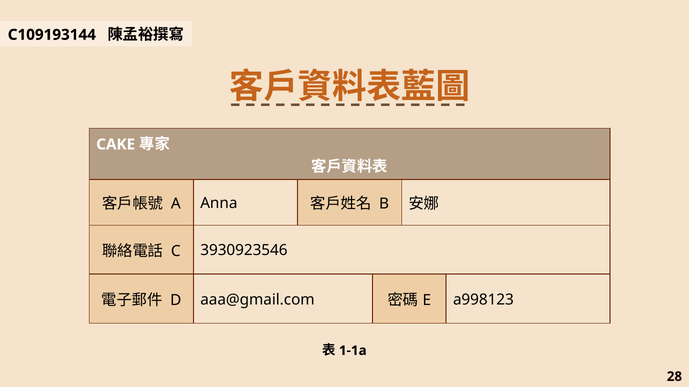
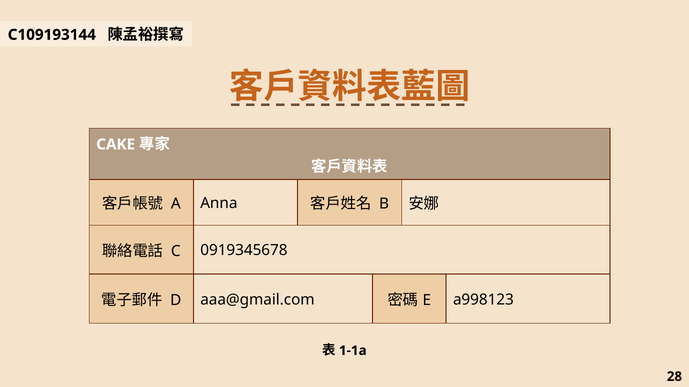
3930923546: 3930923546 -> 0919345678 (244, 251)
